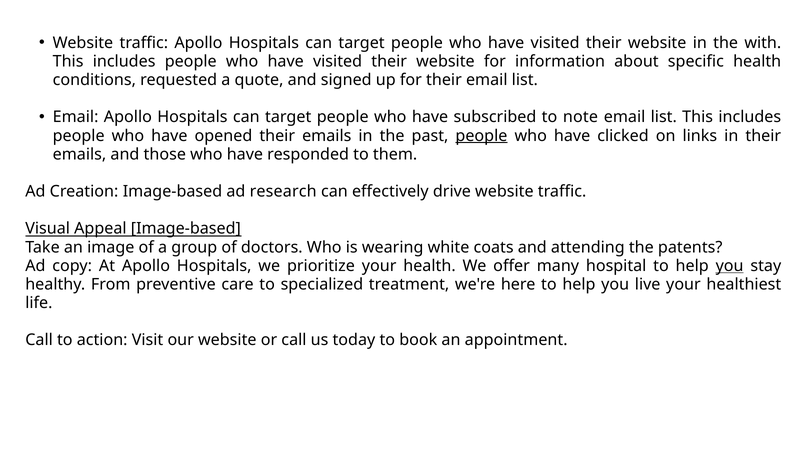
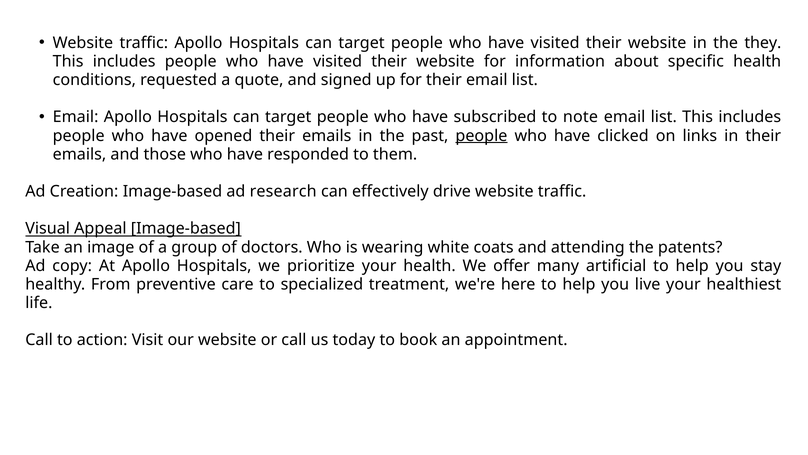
with: with -> they (763, 43)
hospital: hospital -> artificial (616, 266)
you underline: present -> none (730, 266)
